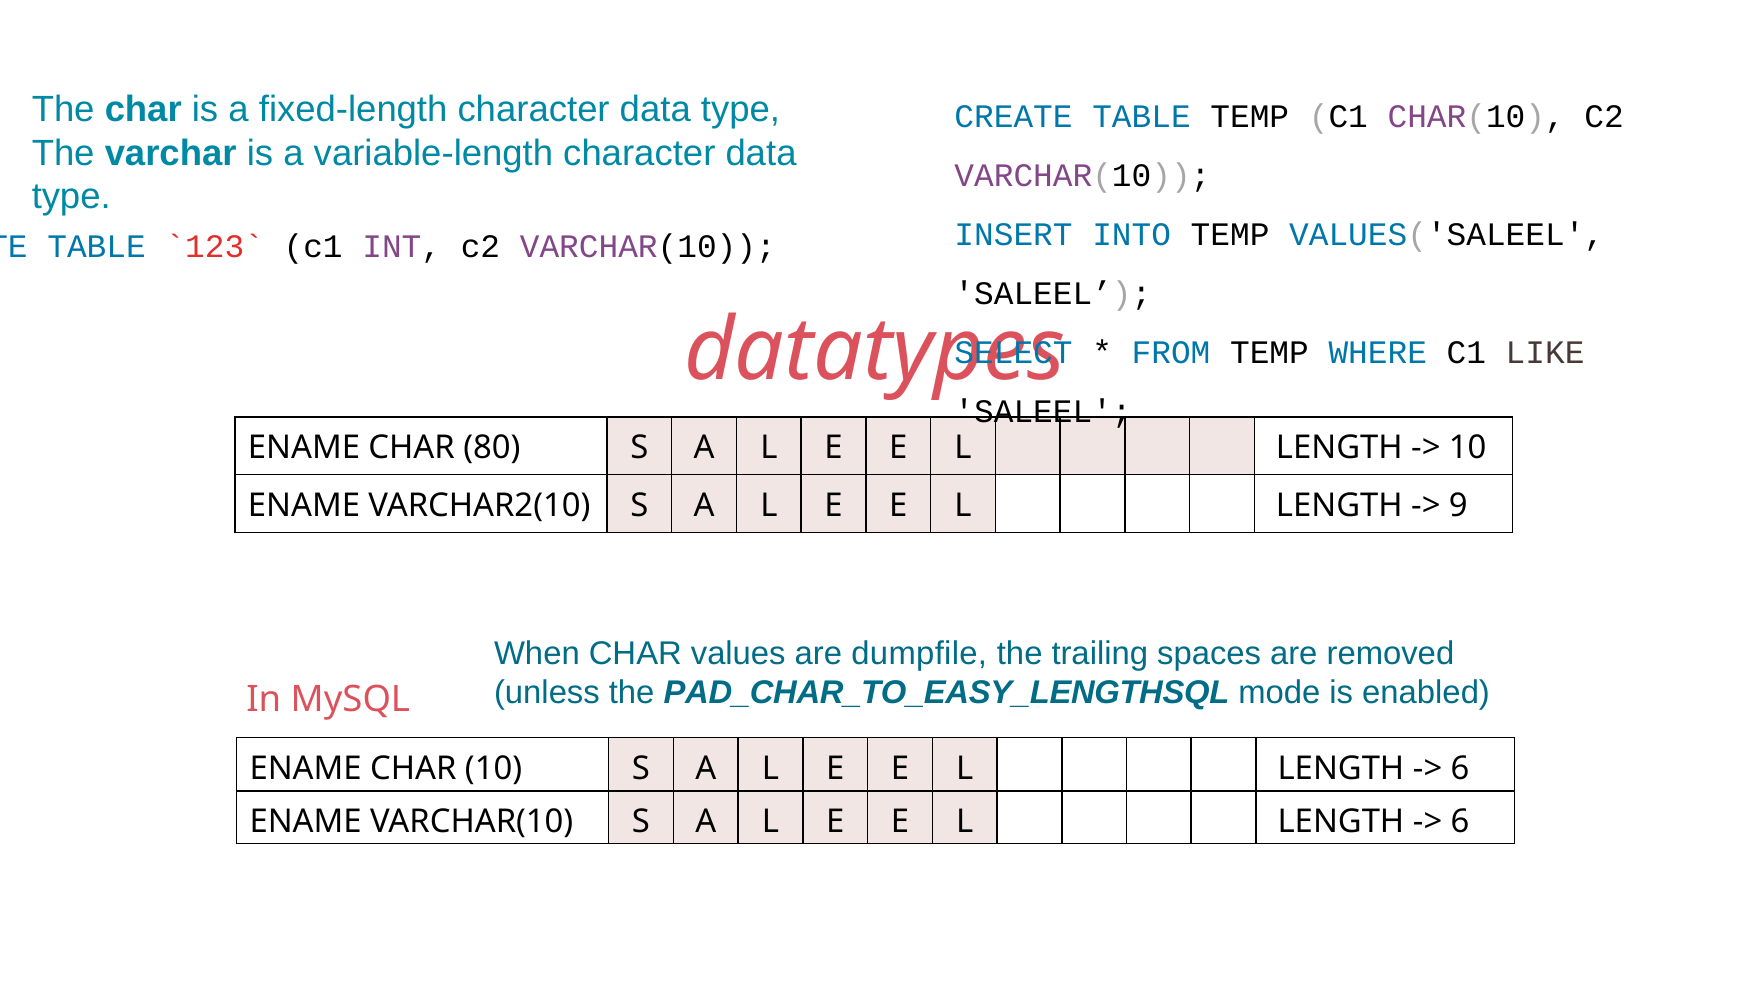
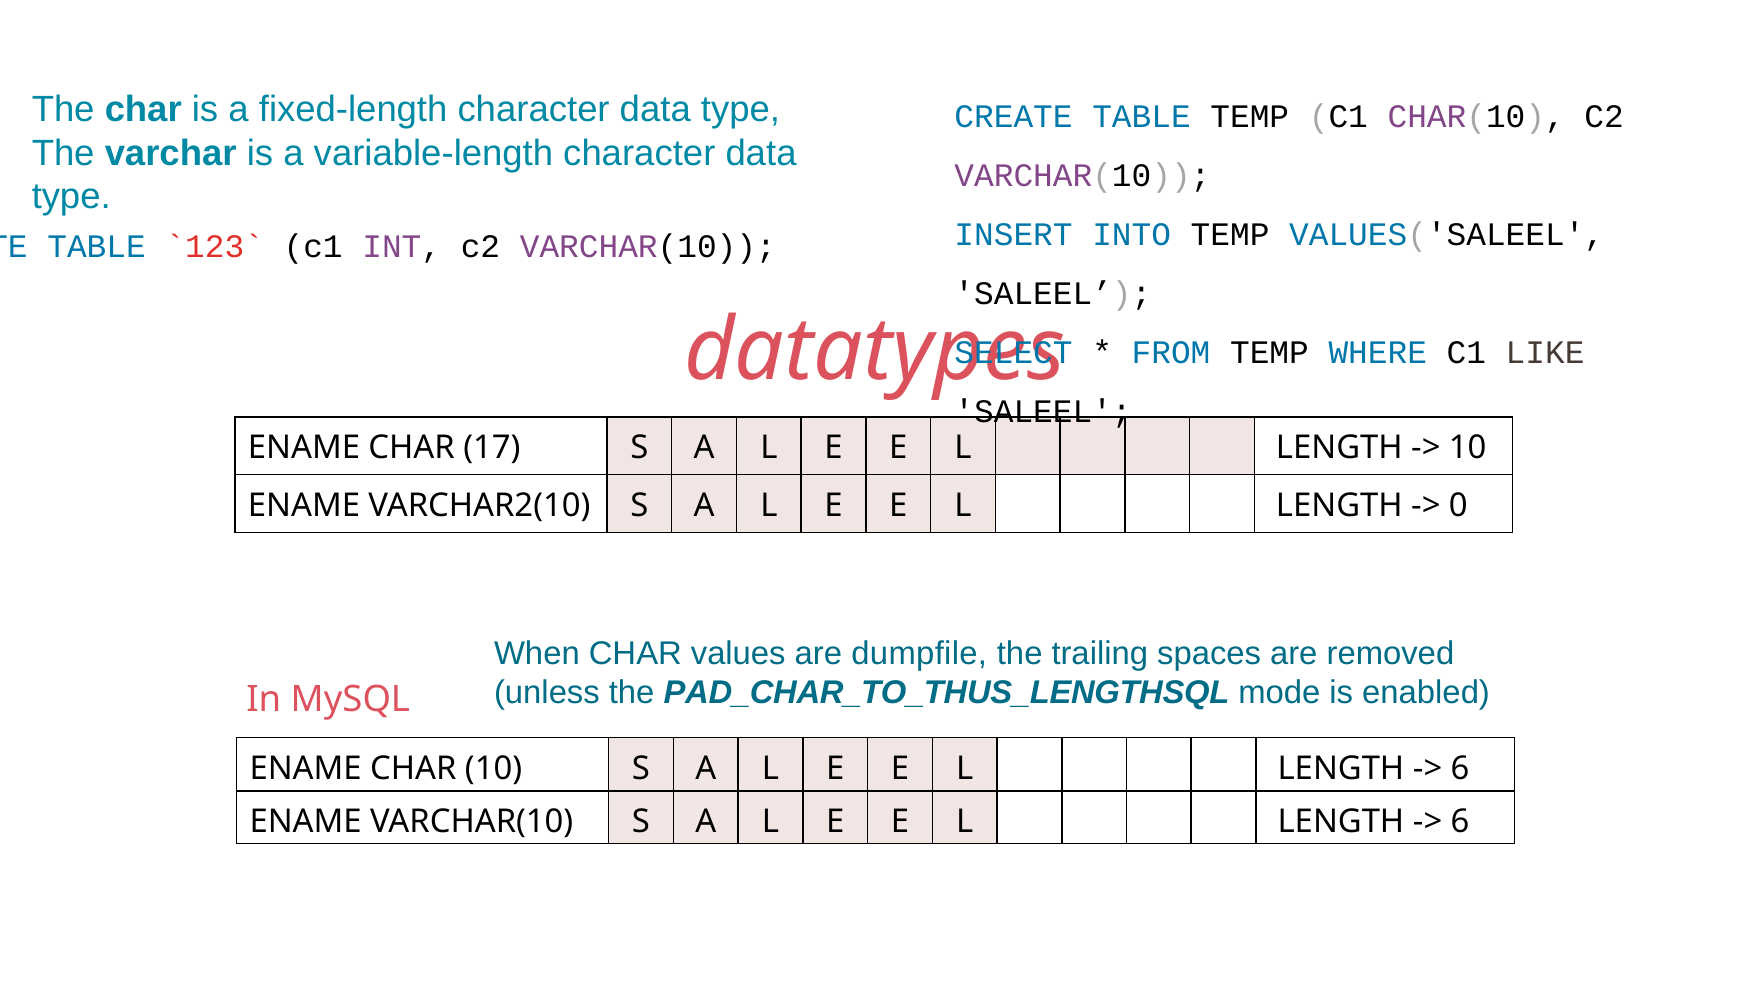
80: 80 -> 17 (492, 448)
9: 9 -> 0 (1458, 506)
PAD_CHAR_TO_EASY_LENGTHSQL: PAD_CHAR_TO_EASY_LENGTHSQL -> PAD_CHAR_TO_THUS_LENGTHSQL (946, 693)
